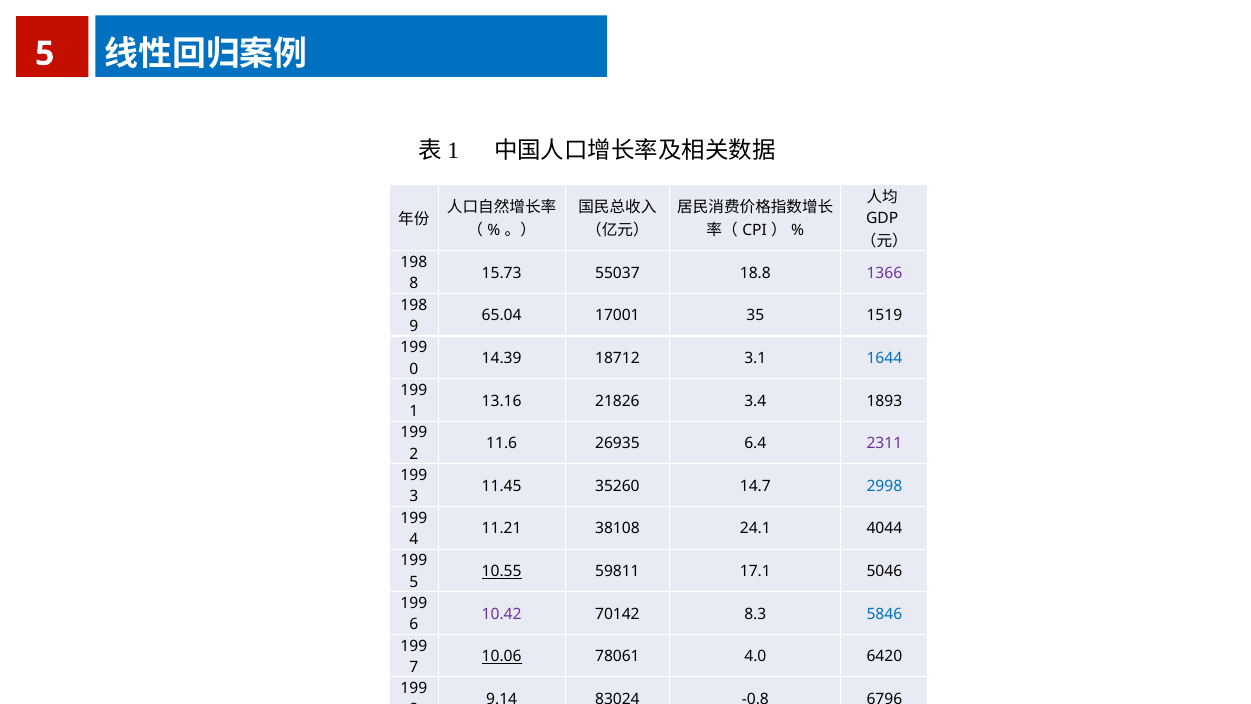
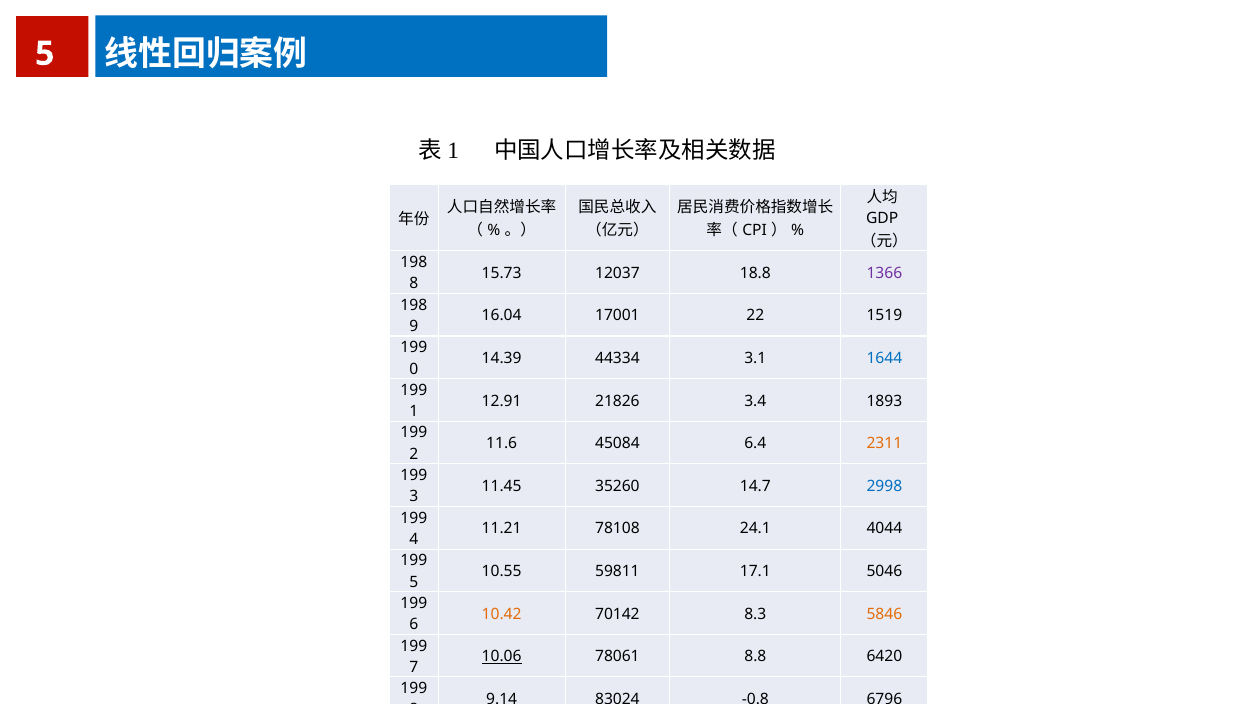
55037: 55037 -> 12037 (617, 273)
65.04: 65.04 -> 16.04 (502, 316)
35: 35 -> 22 (755, 316)
18712: 18712 -> 44334 (617, 358)
13.16: 13.16 -> 12.91 (502, 401)
26935: 26935 -> 45084 (617, 443)
2311 colour: purple -> orange (884, 443)
38108: 38108 -> 78108 (617, 528)
10.55 underline: present -> none (502, 571)
10.42 colour: purple -> orange (502, 614)
5846 colour: blue -> orange (884, 614)
4.0: 4.0 -> 8.8 (755, 656)
